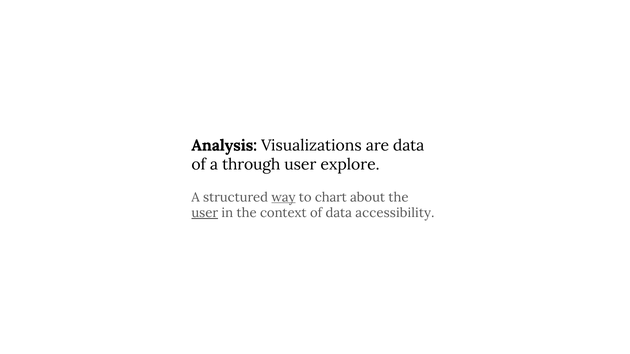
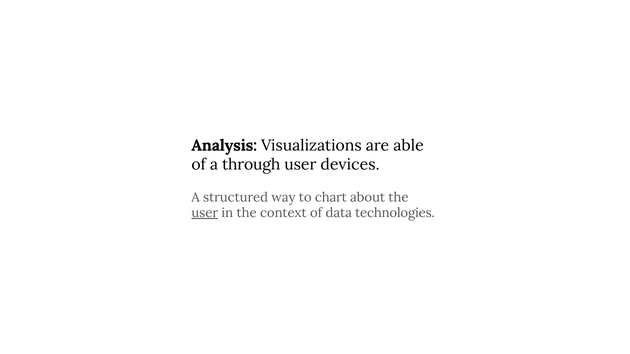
are data: data -> able (409, 146)
explore: explore -> devices (350, 165)
way underline: present -> none (283, 197)
accessibility: accessibility -> technologies (395, 213)
